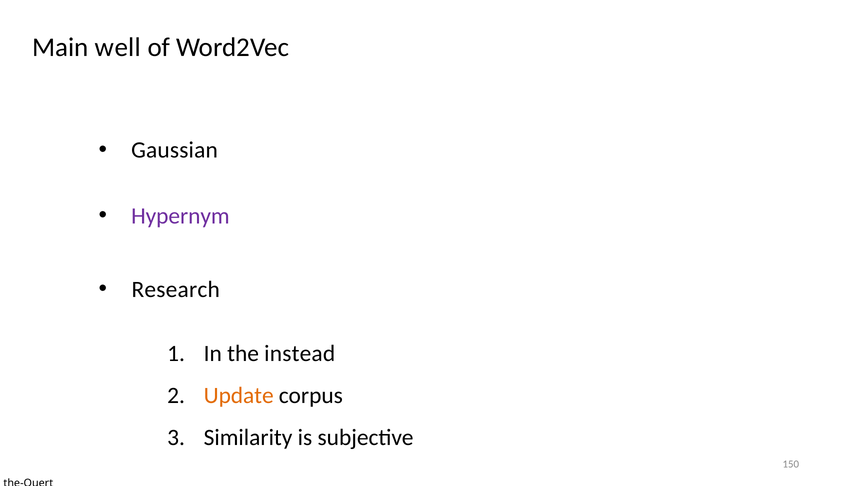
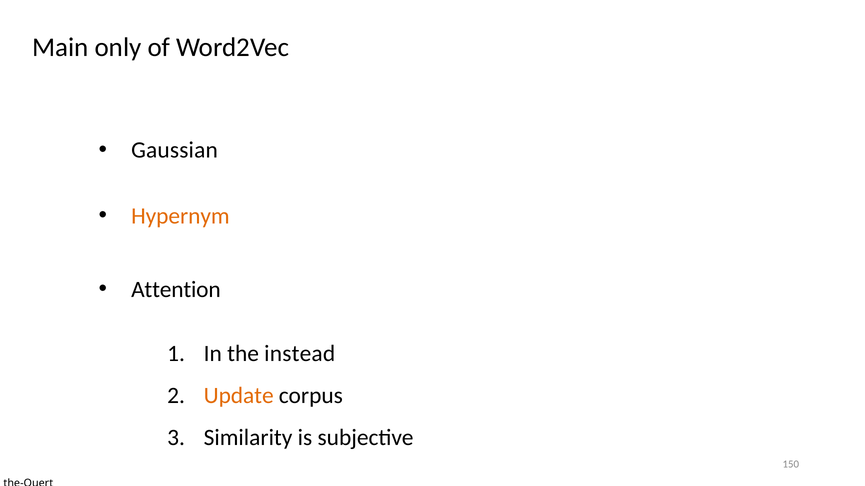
well: well -> only (118, 47)
Hypernym colour: purple -> orange (180, 216)
Research: Research -> Attention (176, 290)
